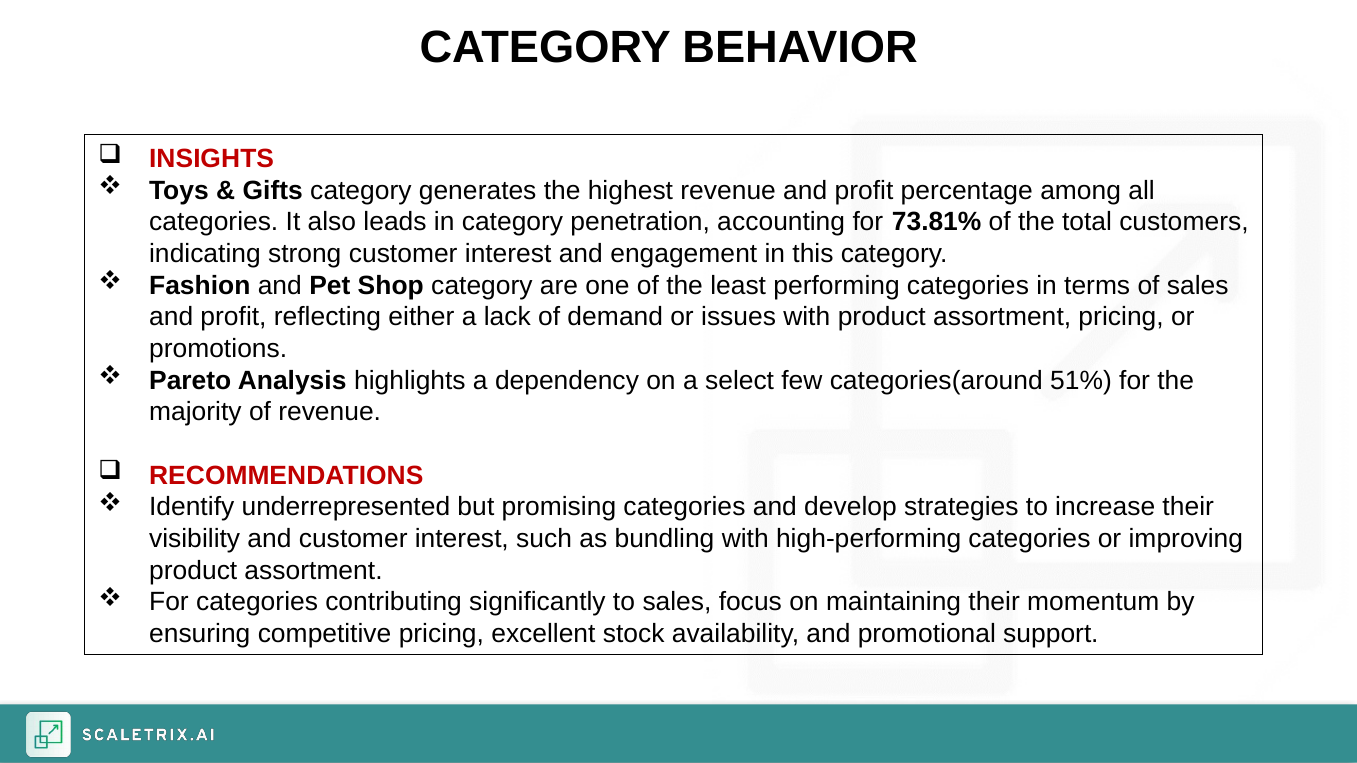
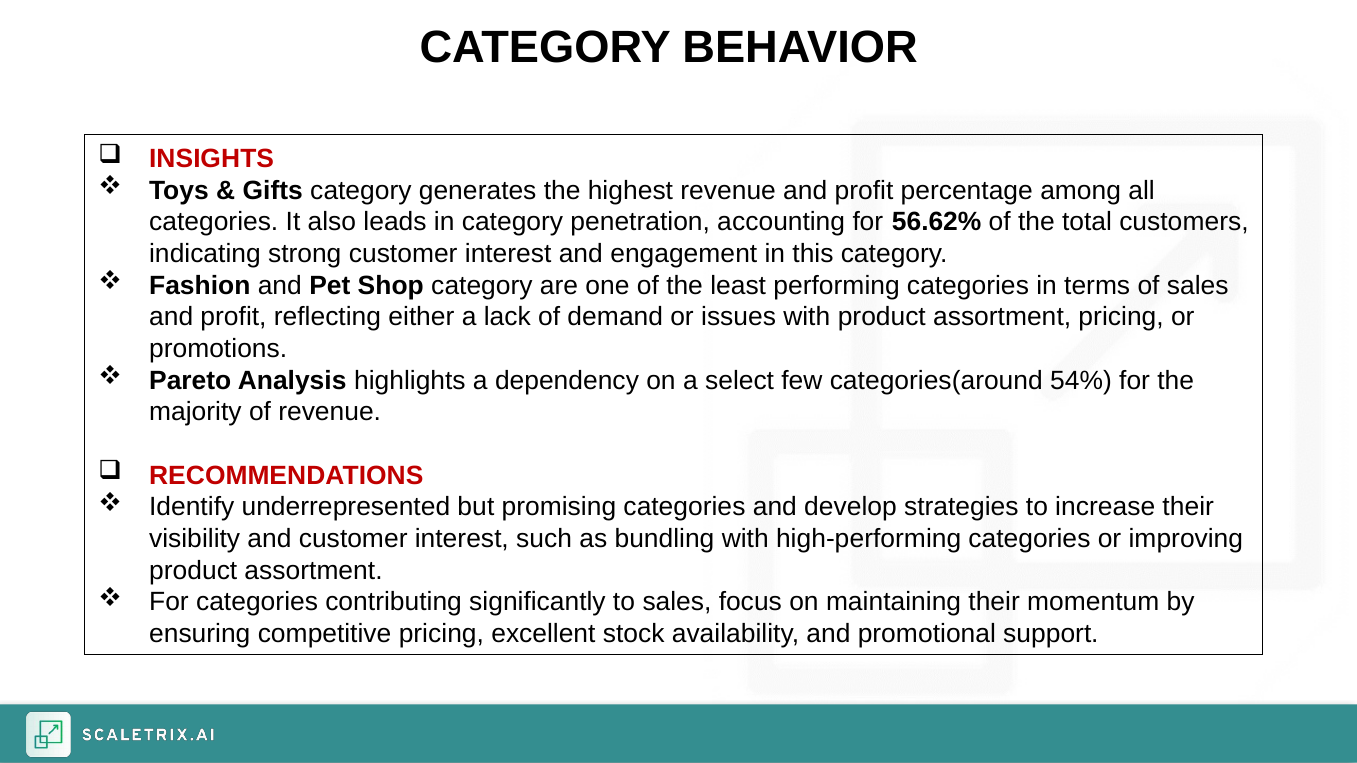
73.81%: 73.81% -> 56.62% (937, 222)
51%: 51% -> 54% (1081, 381)
